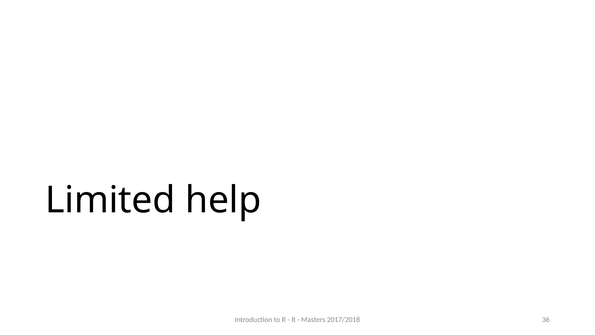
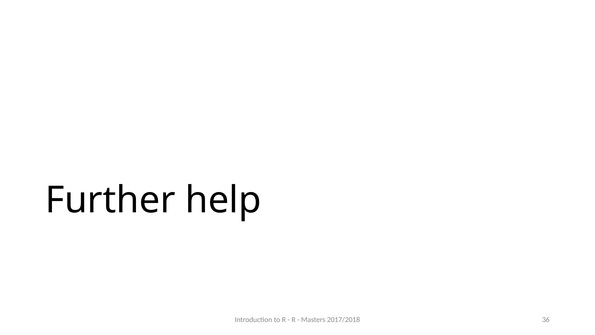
Limited: Limited -> Further (110, 200)
